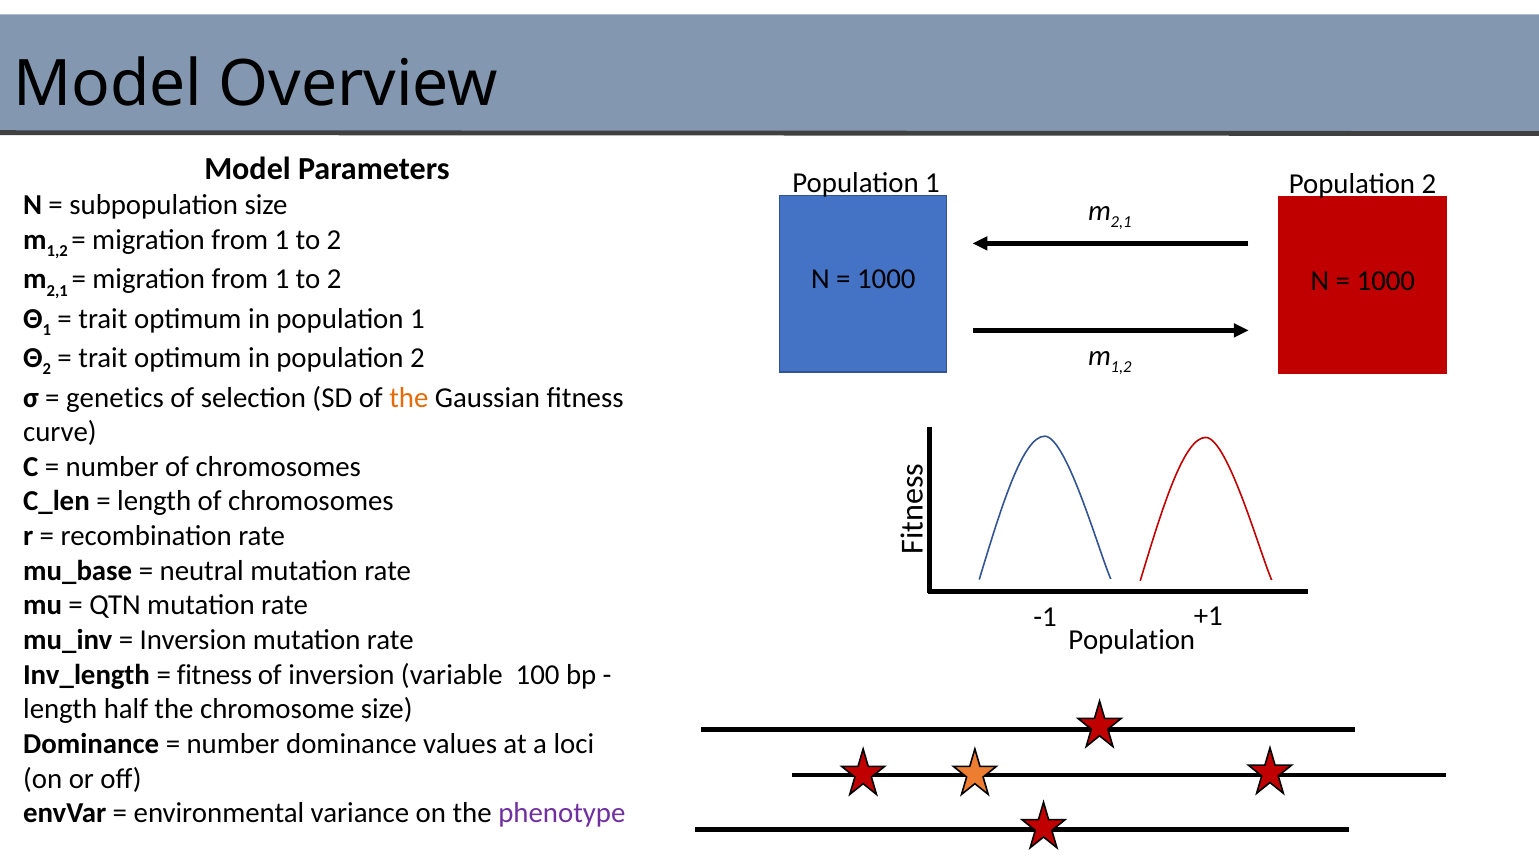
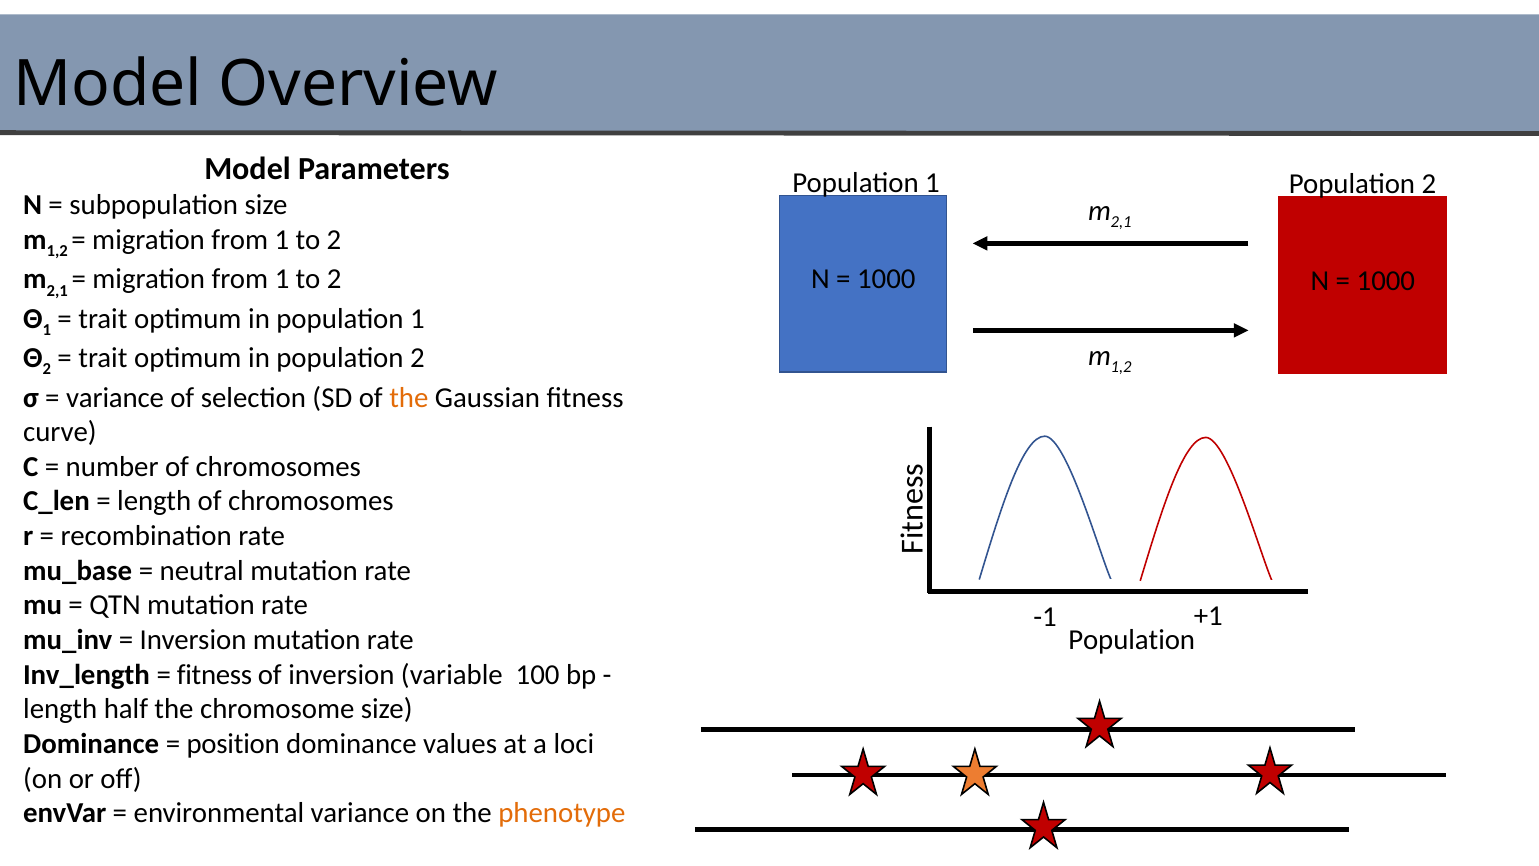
genetics: genetics -> variance (115, 397)
number: number -> position (233, 744)
phenotype colour: purple -> orange (562, 813)
